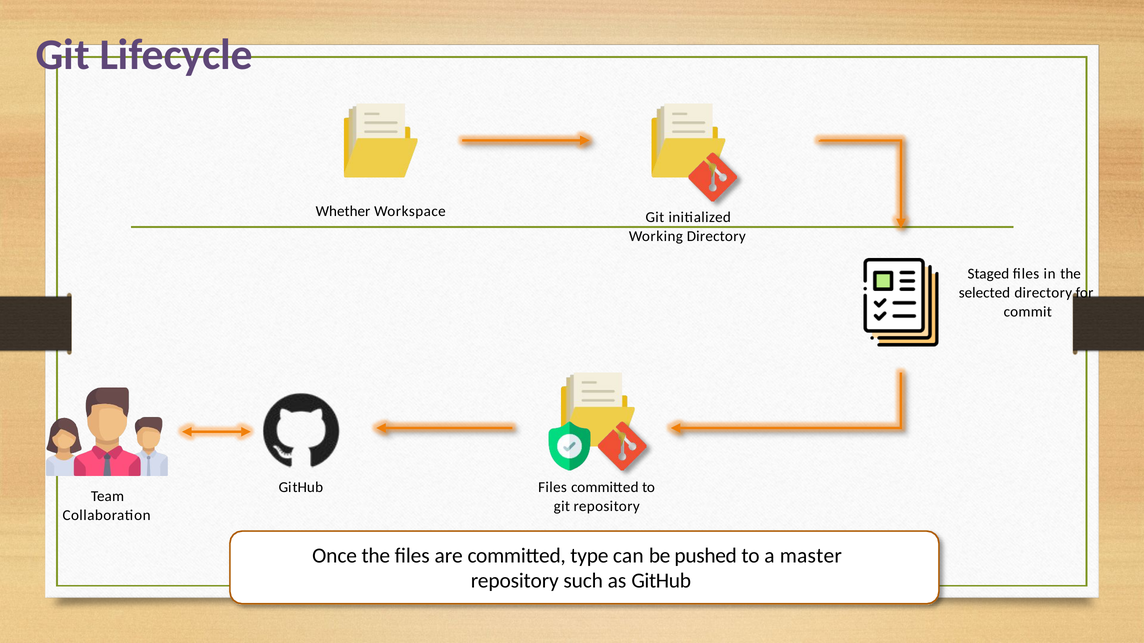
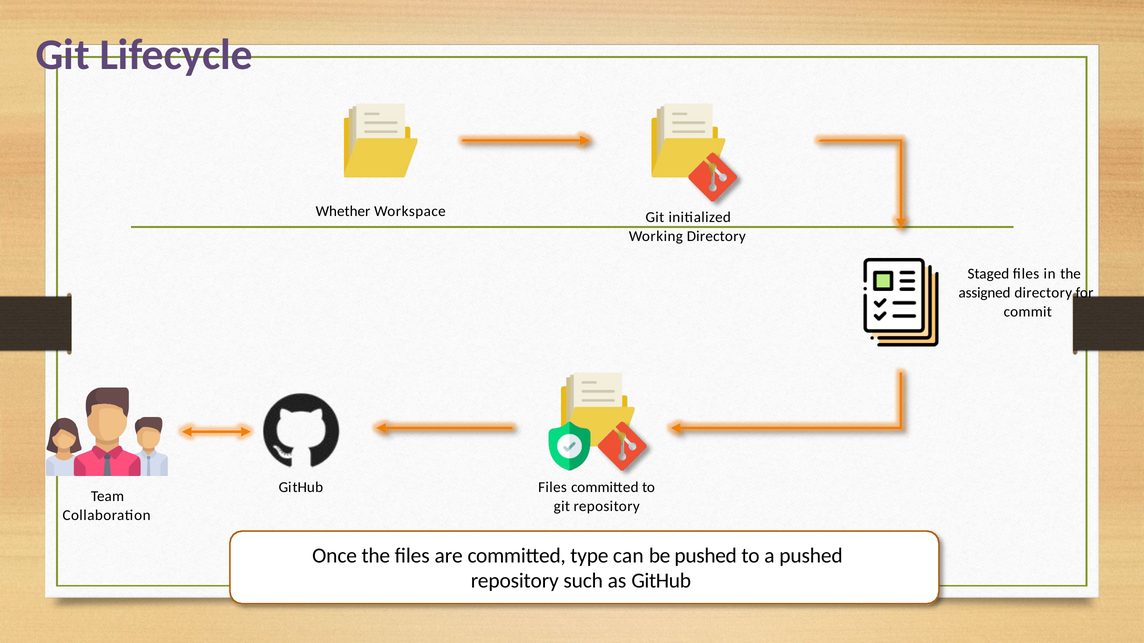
selected: selected -> assigned (985, 293)
a master: master -> pushed (811, 556)
